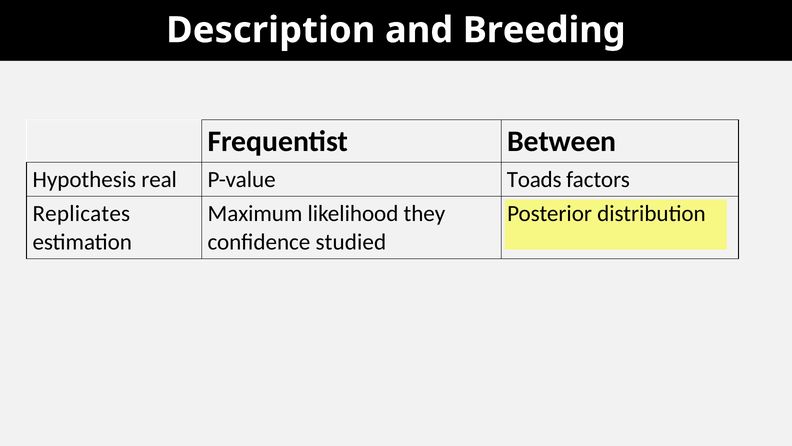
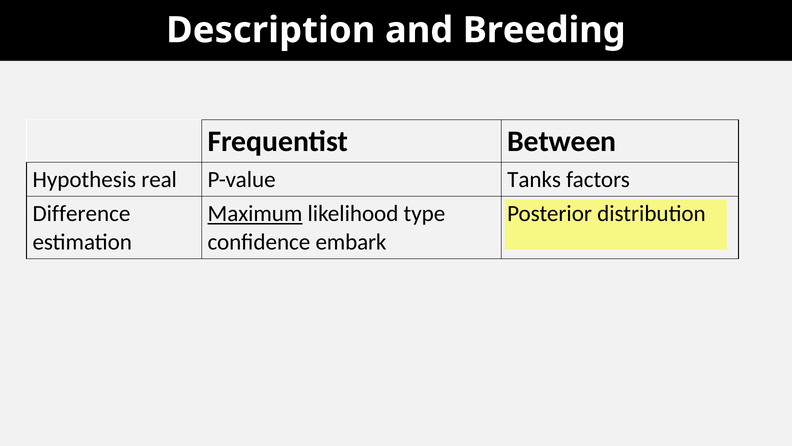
Toads: Toads -> Tanks (534, 179)
Replicates: Replicates -> Difference (81, 213)
Maximum underline: none -> present (255, 213)
they: they -> type (424, 213)
studied: studied -> embark (351, 242)
